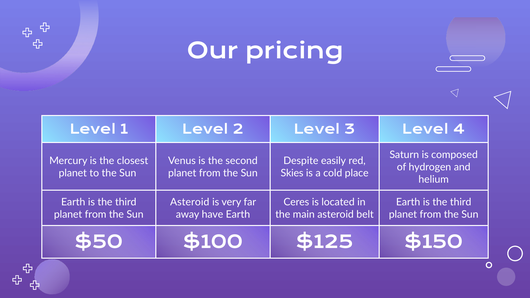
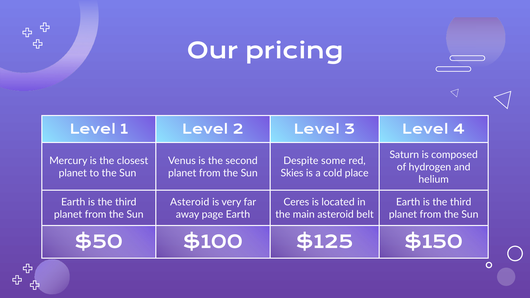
easily: easily -> some (333, 161)
have: have -> page (212, 215)
